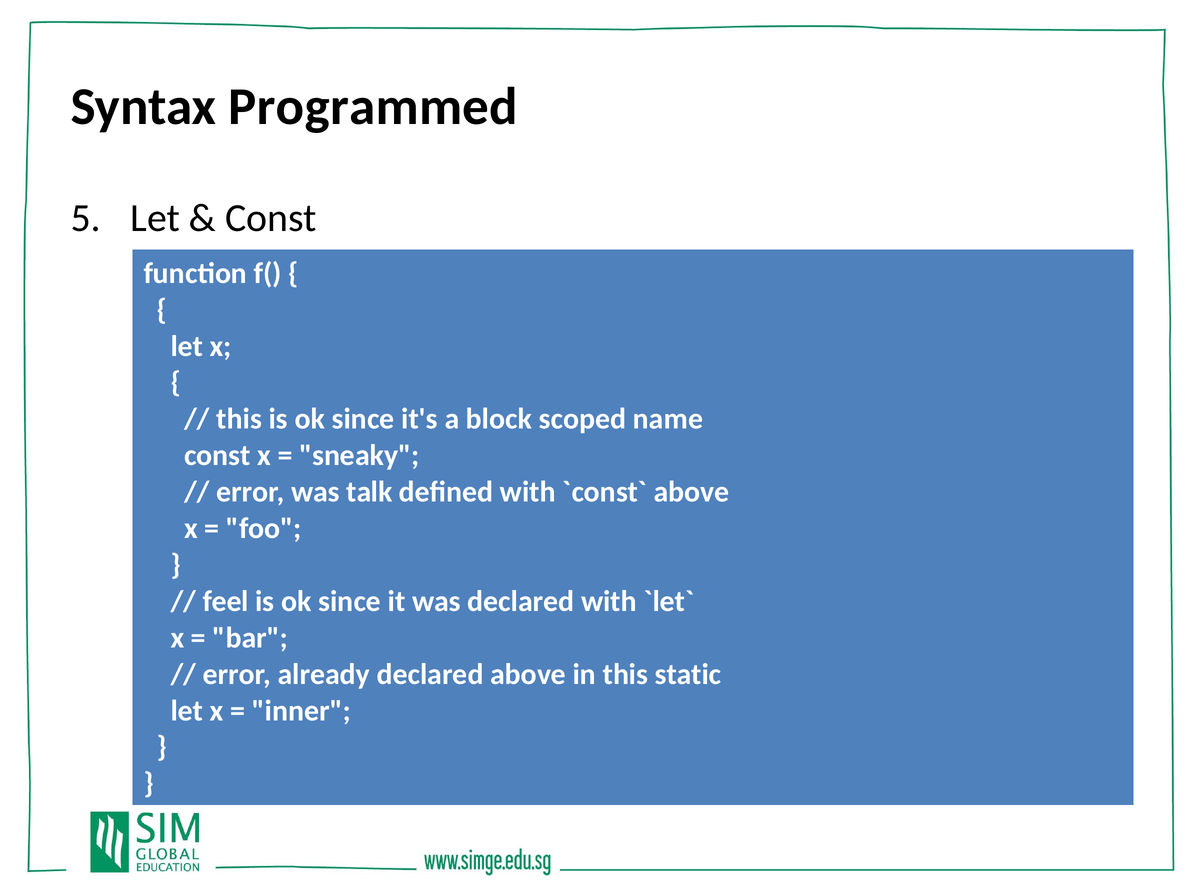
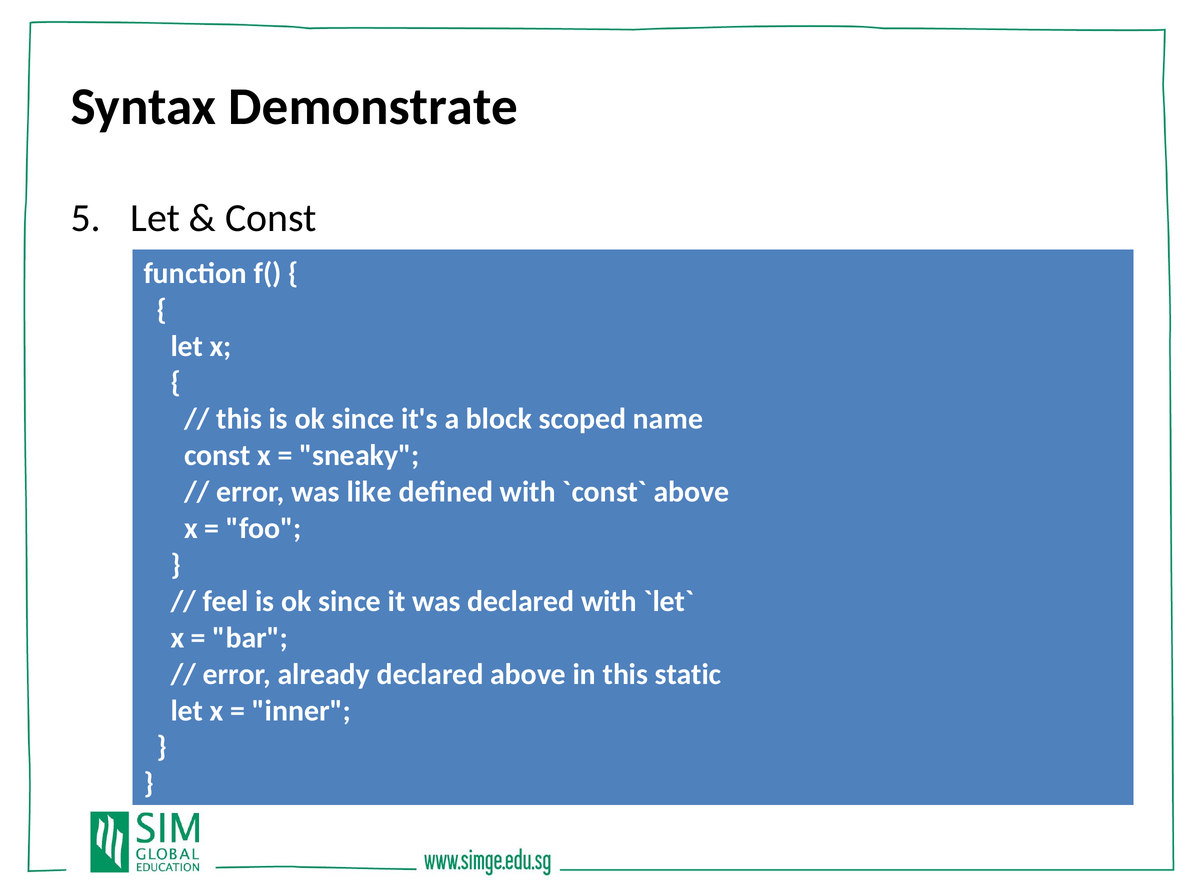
Programmed: Programmed -> Demonstrate (373, 107)
talk: talk -> like (369, 492)
